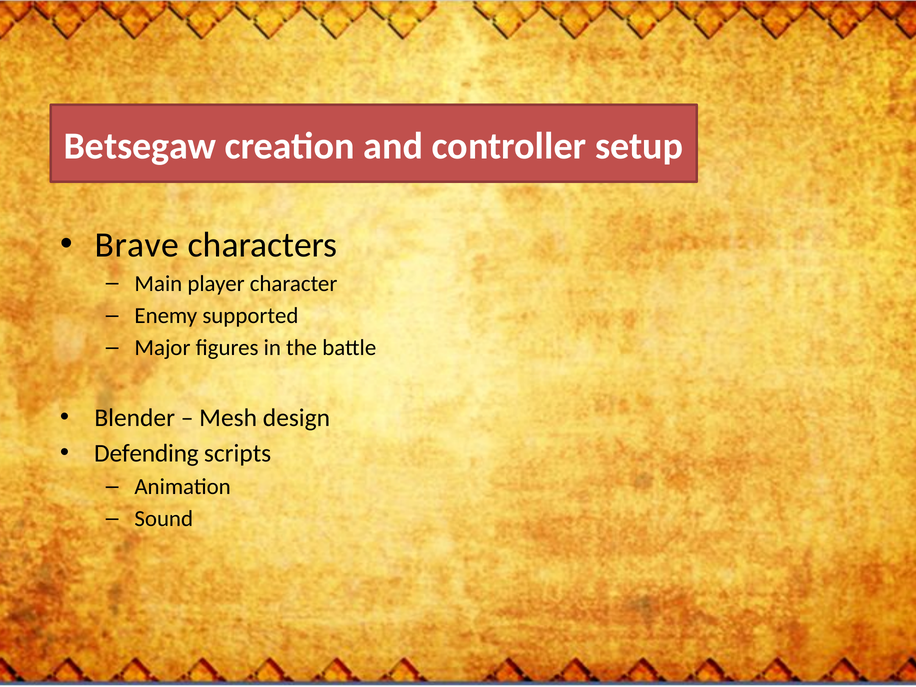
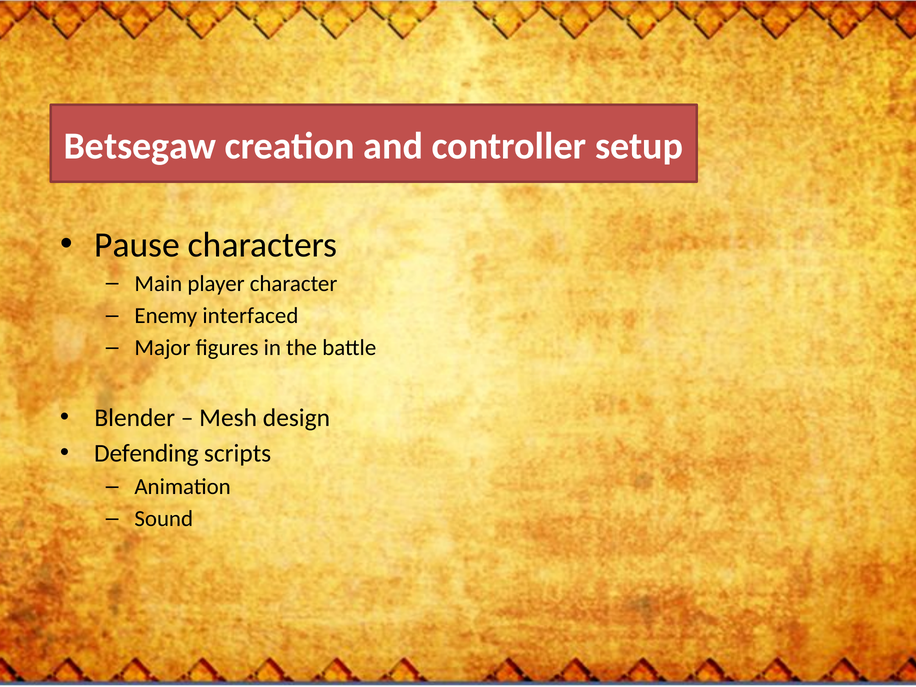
Brave: Brave -> Pause (137, 245)
supported: supported -> interfaced (250, 316)
